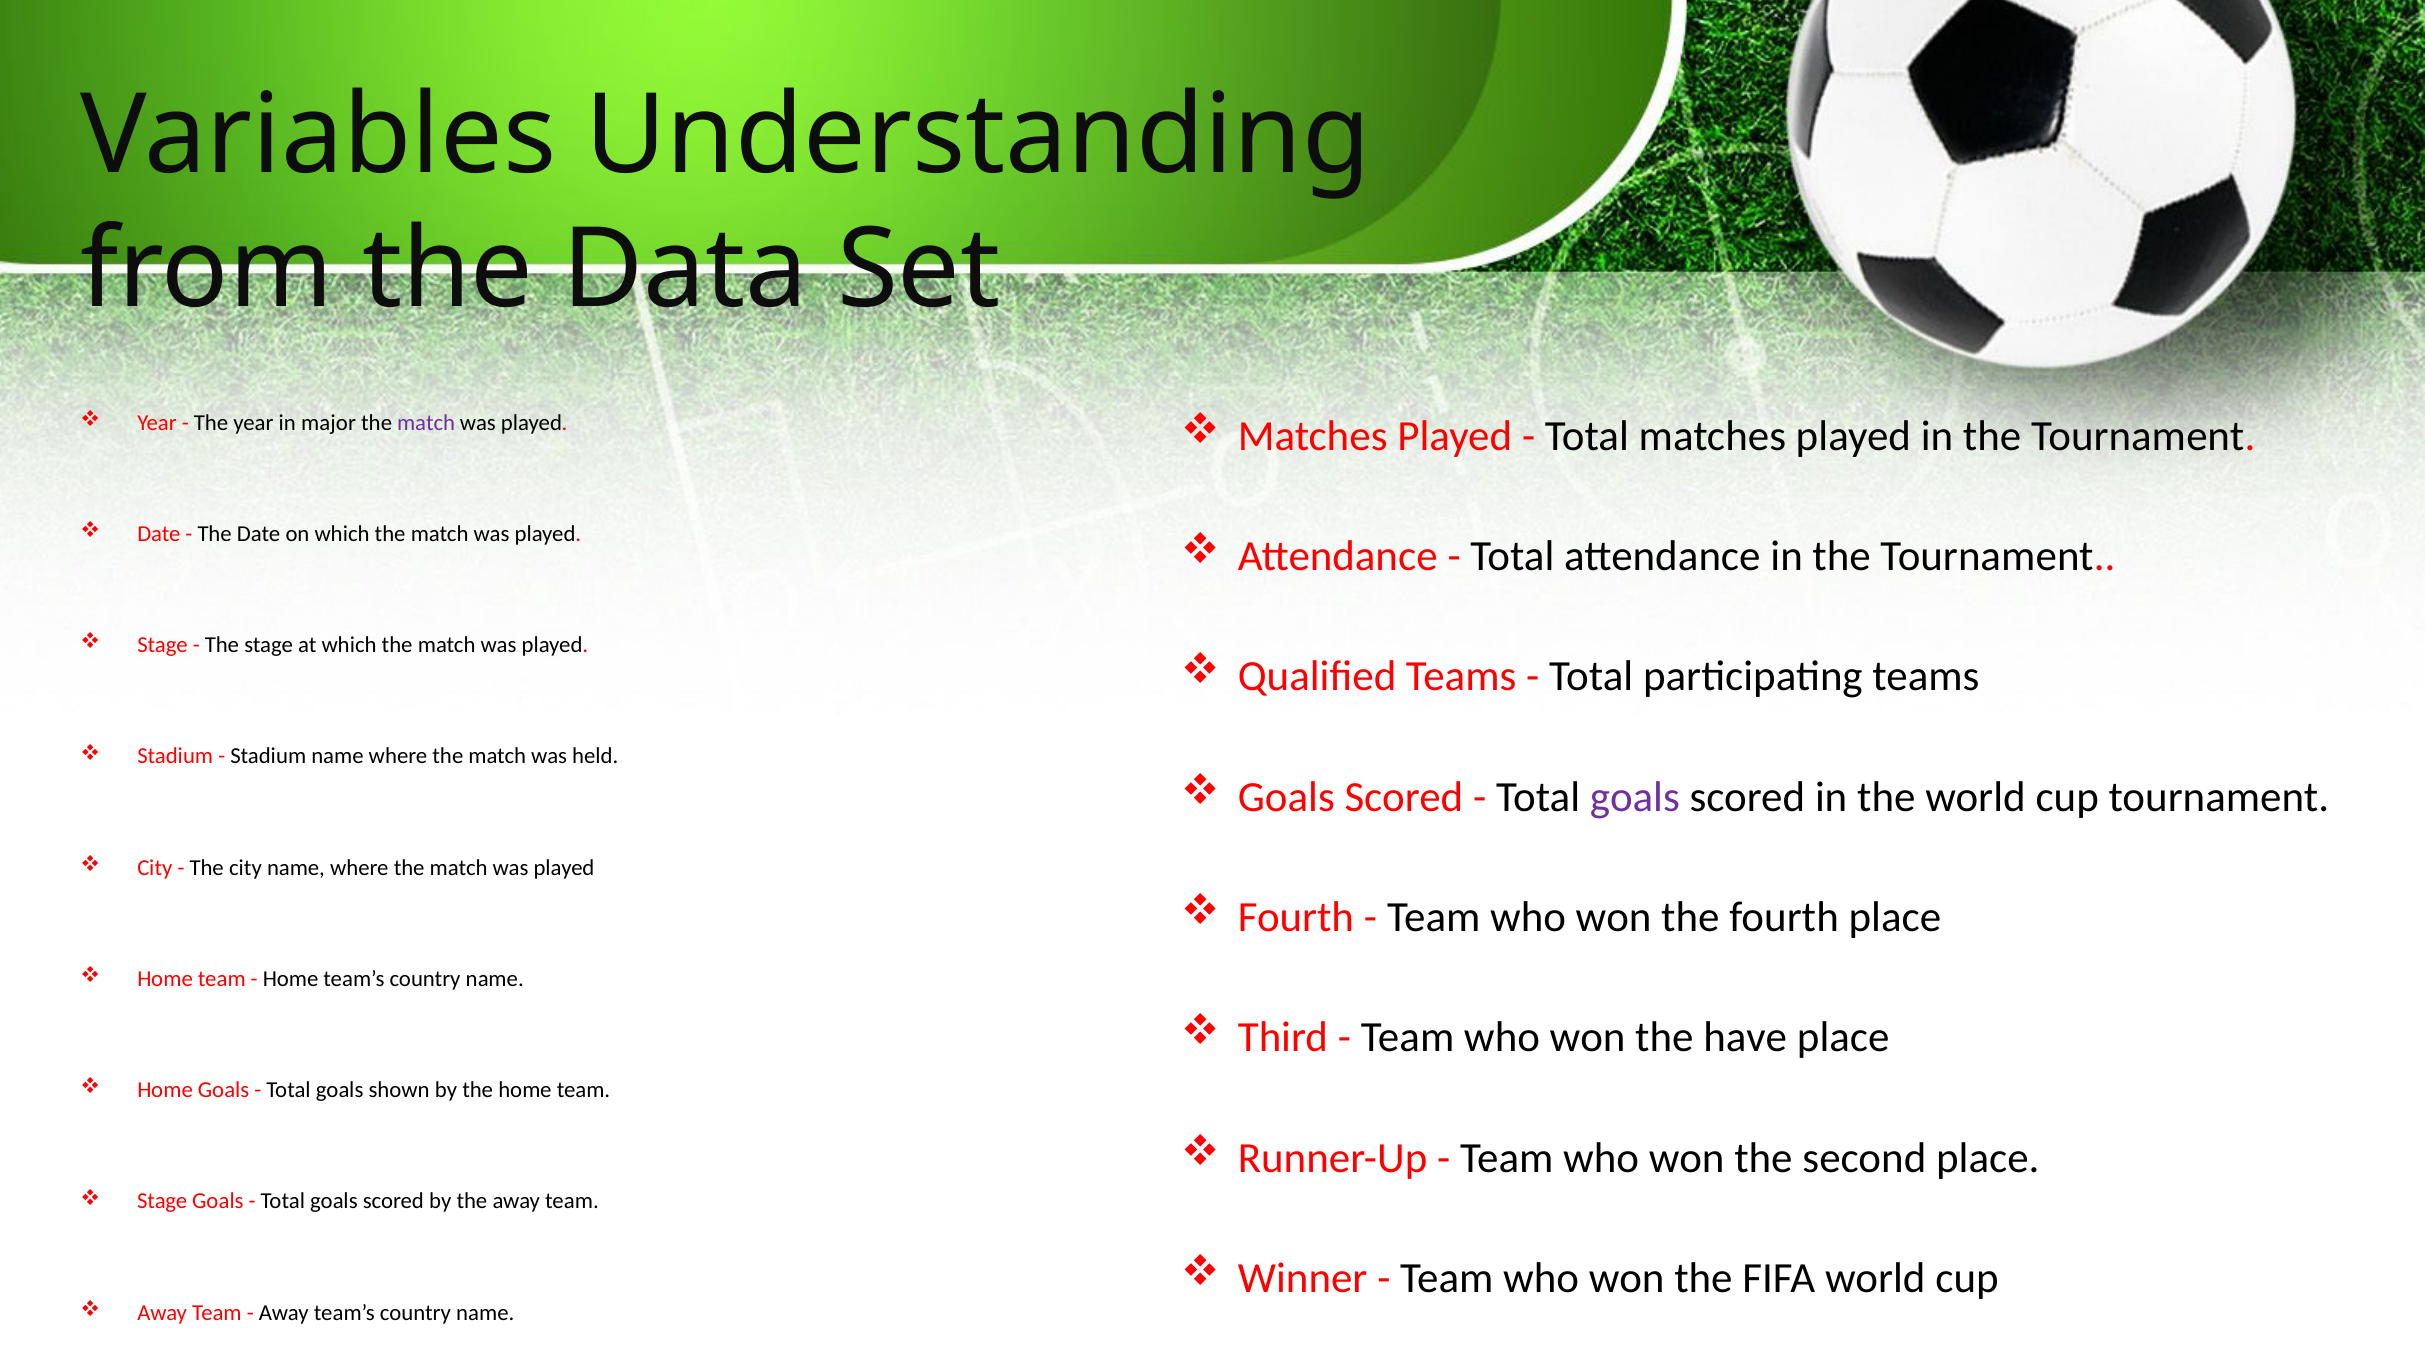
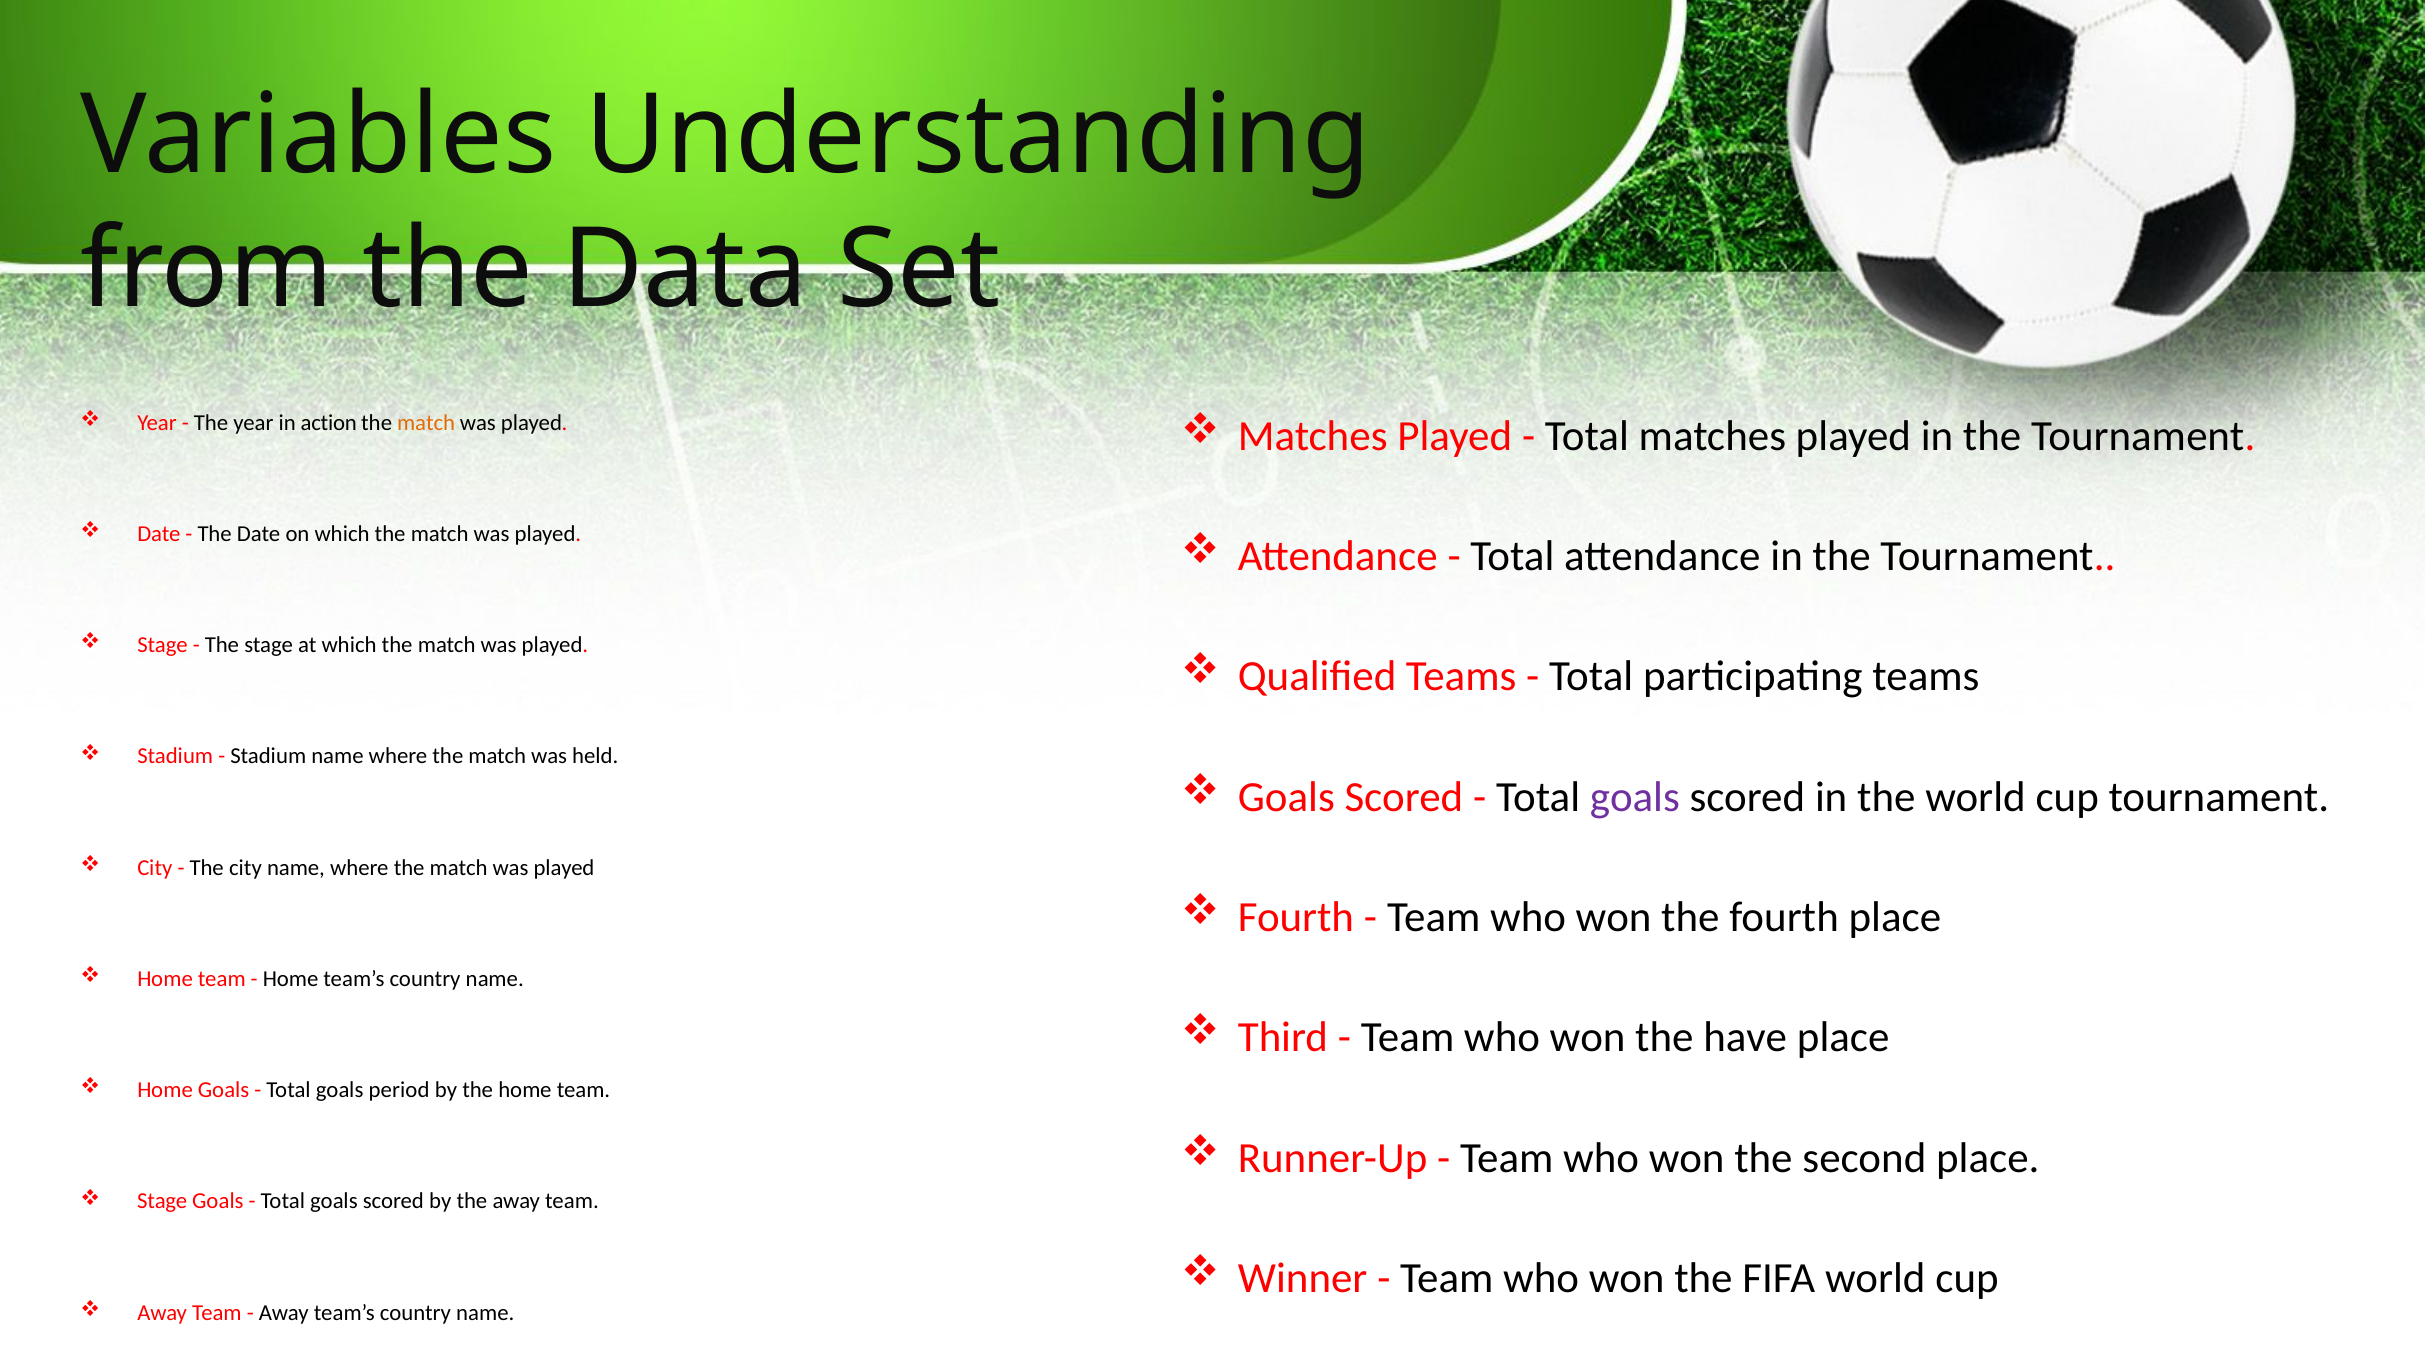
major: major -> action (329, 423)
match colour: purple -> orange (426, 423)
shown: shown -> period (399, 1090)
